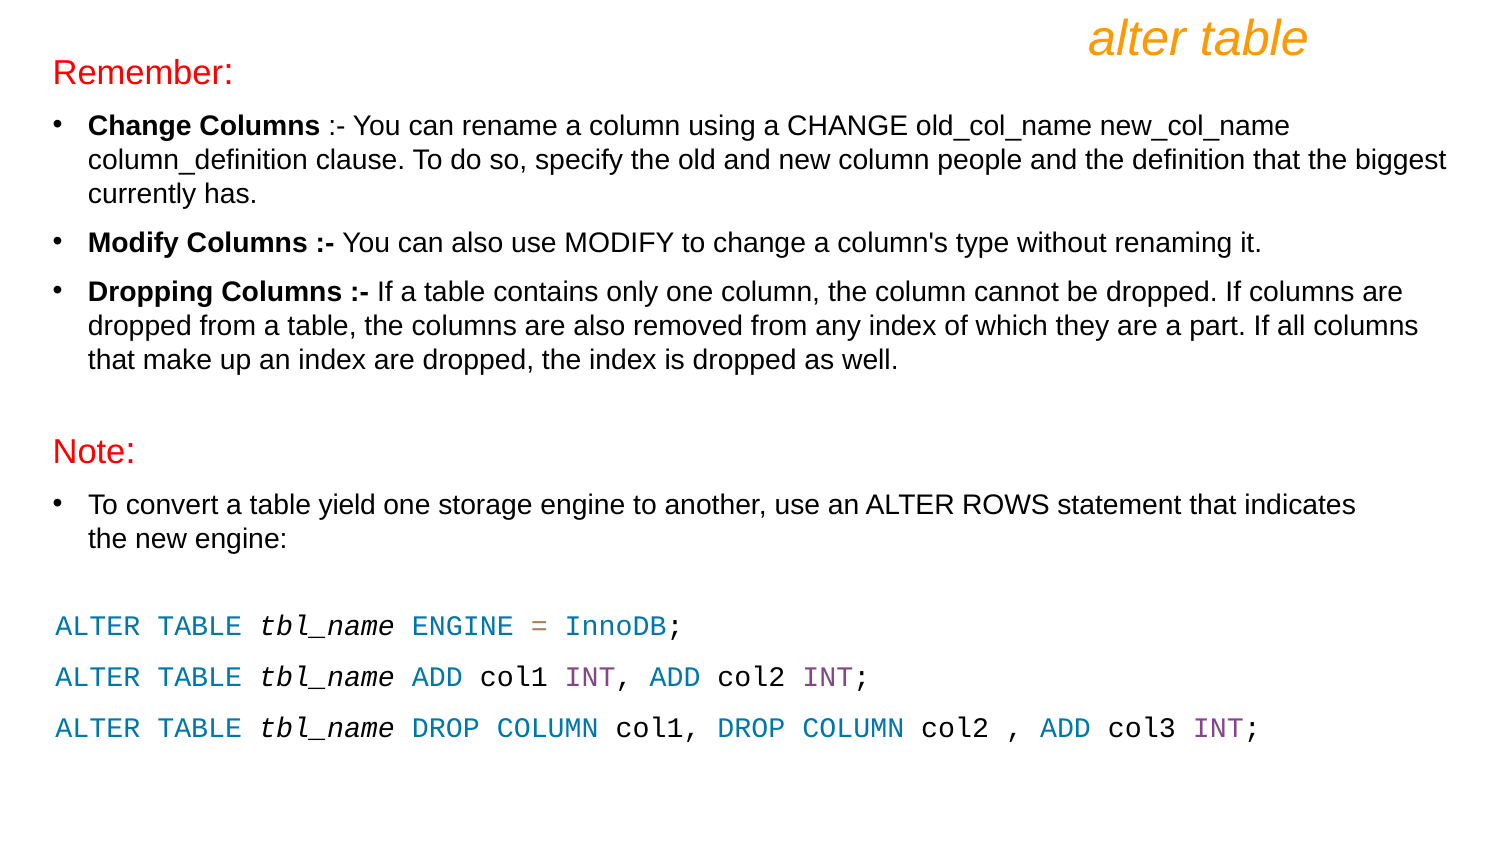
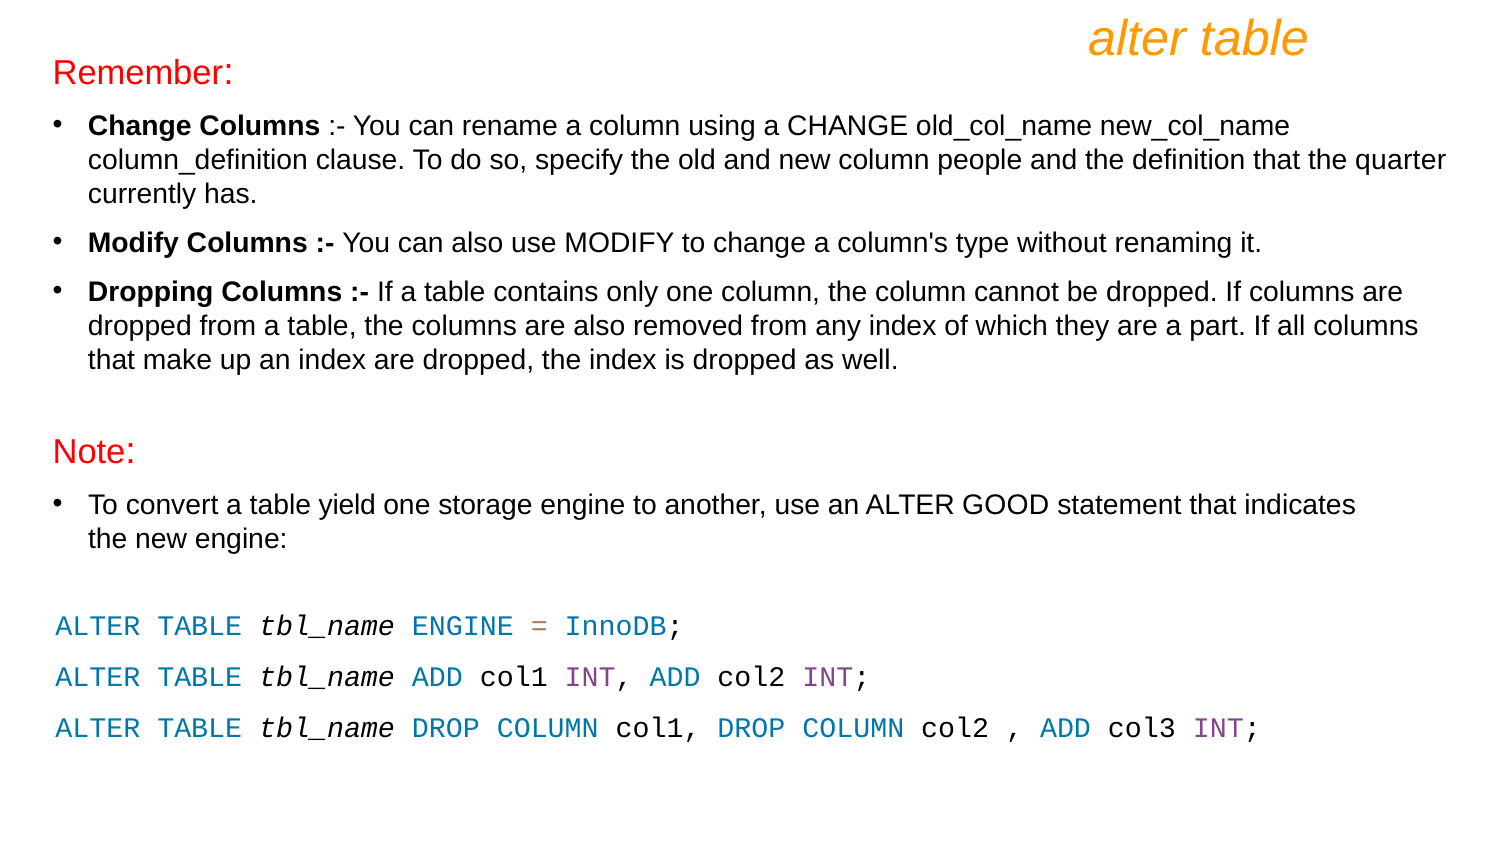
biggest: biggest -> quarter (1401, 160)
ROWS: ROWS -> GOOD (1006, 505)
